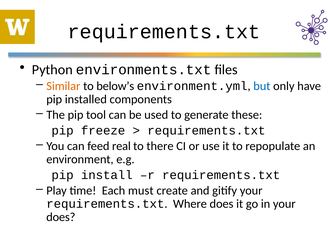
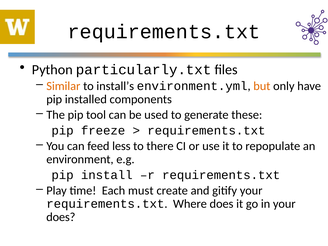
environments.txt: environments.txt -> particularly.txt (144, 70)
below’s: below’s -> install’s (115, 86)
but colour: blue -> orange (262, 86)
real: real -> less (121, 146)
